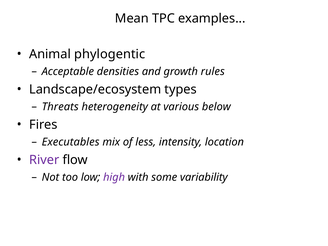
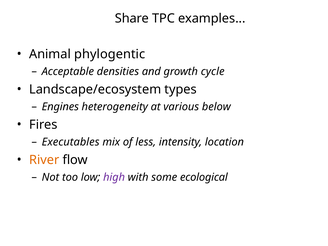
Mean: Mean -> Share (132, 18)
rules: rules -> cycle (213, 71)
Threats: Threats -> Engines (60, 107)
River colour: purple -> orange (44, 160)
variability: variability -> ecological (204, 177)
